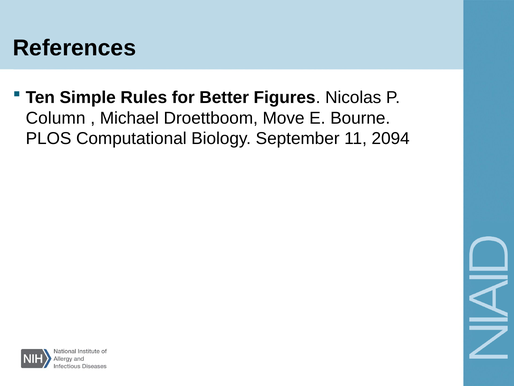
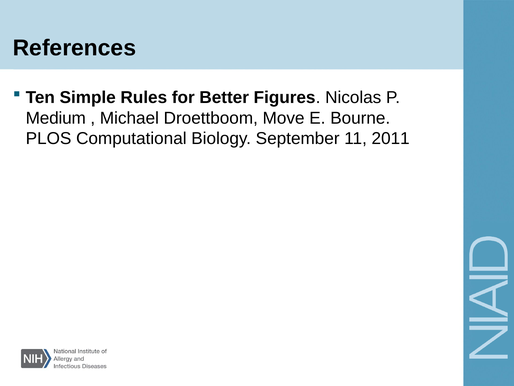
Column: Column -> Medium (56, 118)
2094: 2094 -> 2011 (391, 138)
